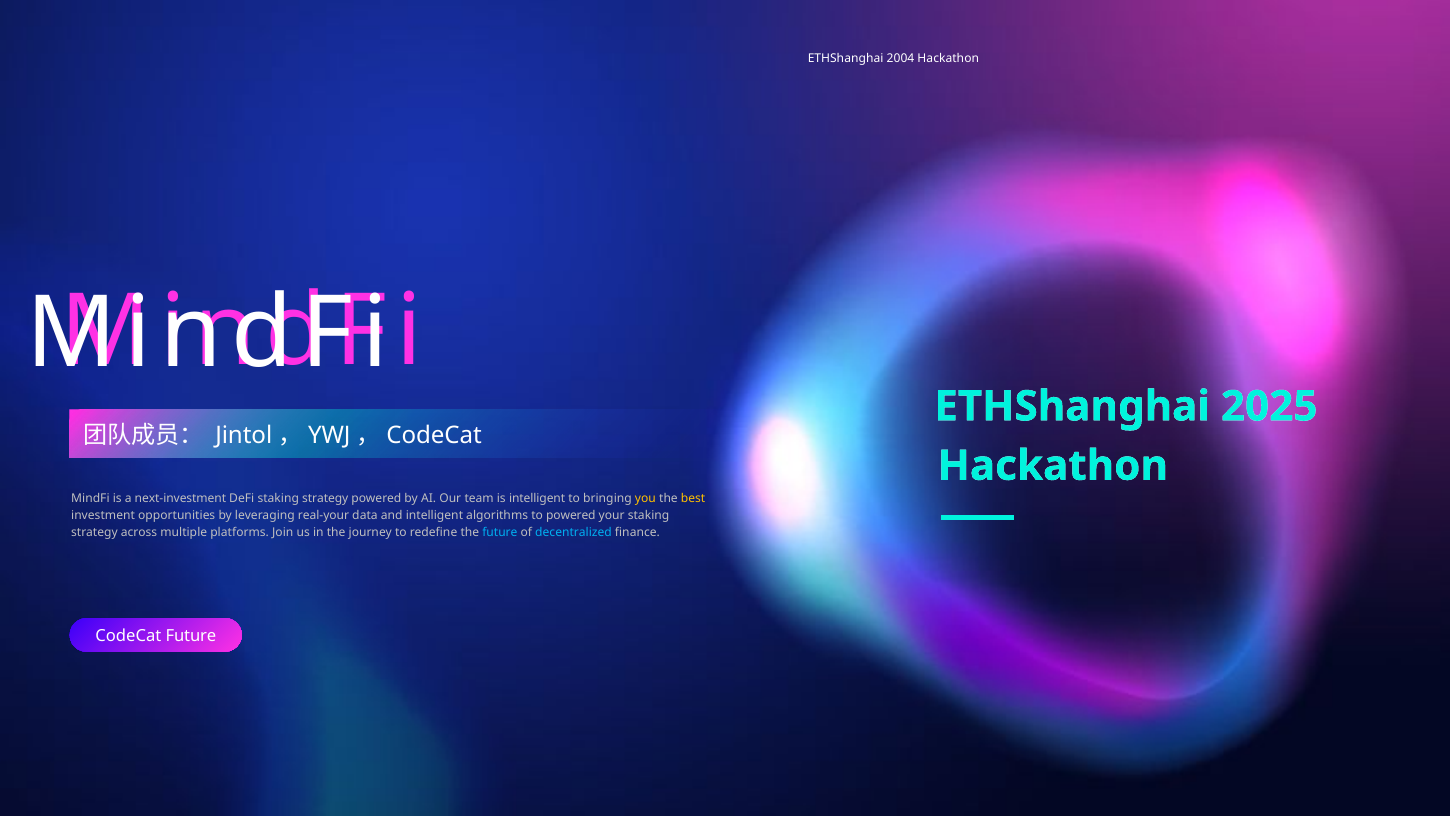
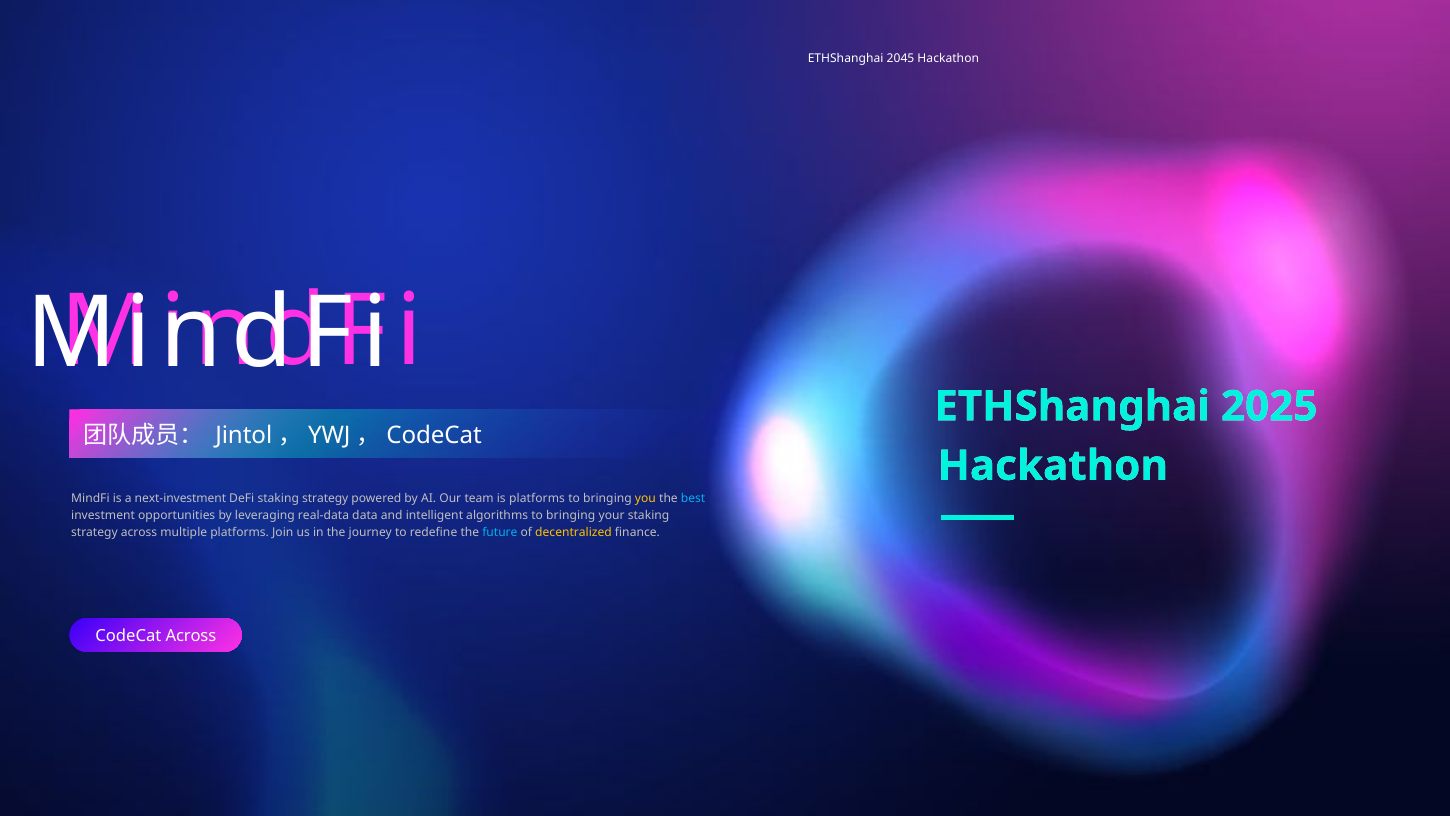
2004: 2004 -> 2045 (901, 59)
is intelligent: intelligent -> platforms (537, 498)
best colour: yellow -> light blue (693, 498)
real-your: real-your -> real-data (323, 515)
algorithms to powered: powered -> bringing (571, 515)
decentralized colour: light blue -> yellow (574, 533)
CodeCat Future: Future -> Across (191, 636)
